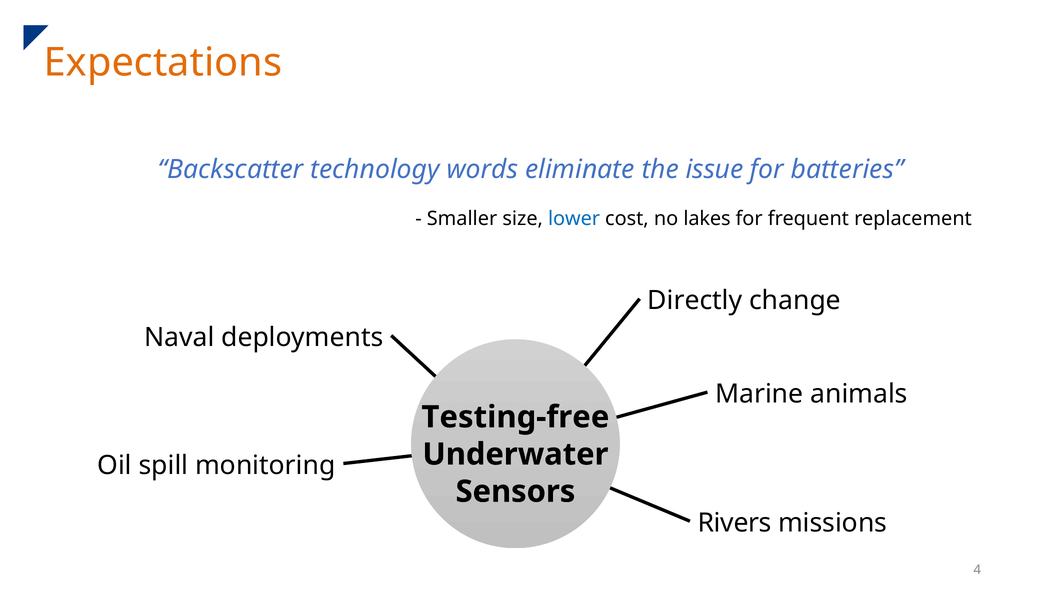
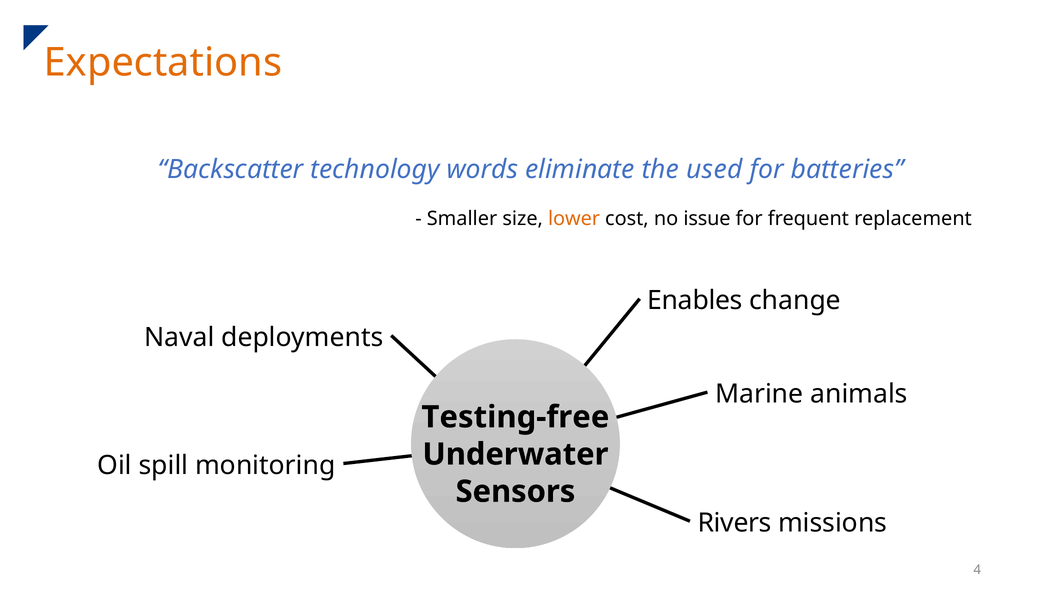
issue: issue -> used (714, 169)
lower colour: blue -> orange (574, 218)
lakes: lakes -> issue (707, 218)
Directly: Directly -> Enables (695, 300)
